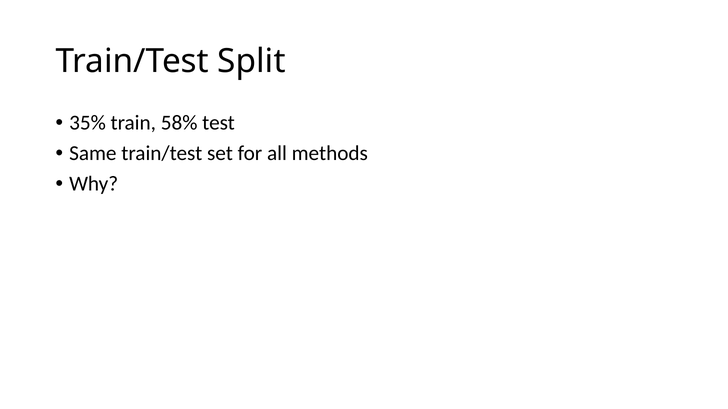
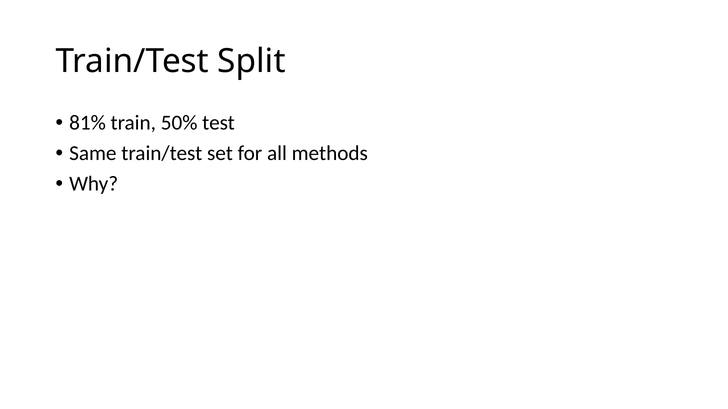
35%: 35% -> 81% (87, 123)
58%: 58% -> 50% (179, 123)
